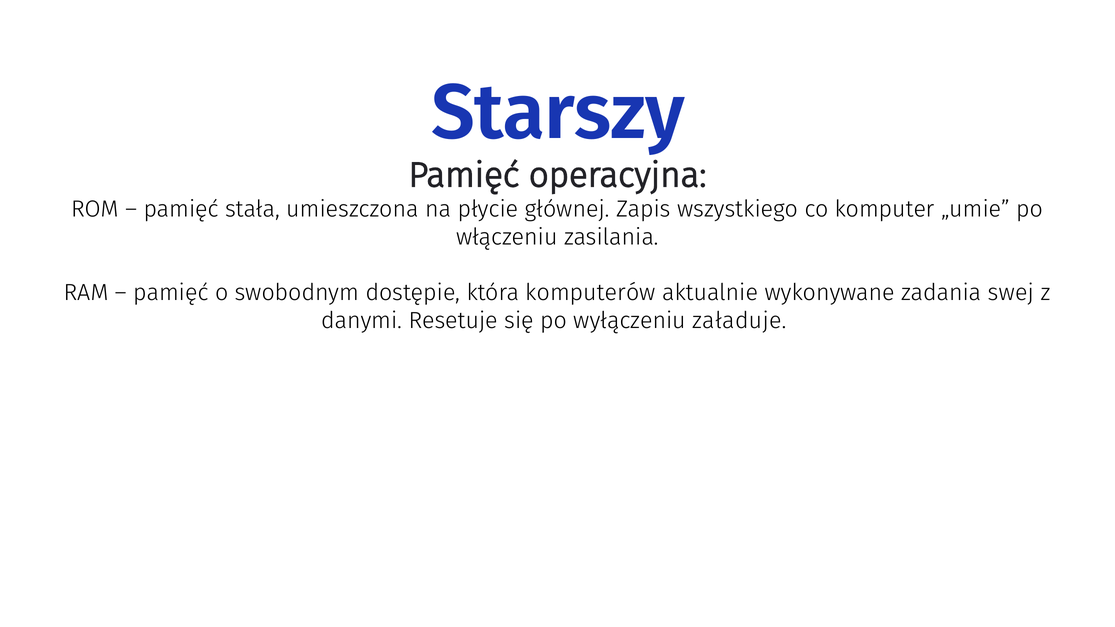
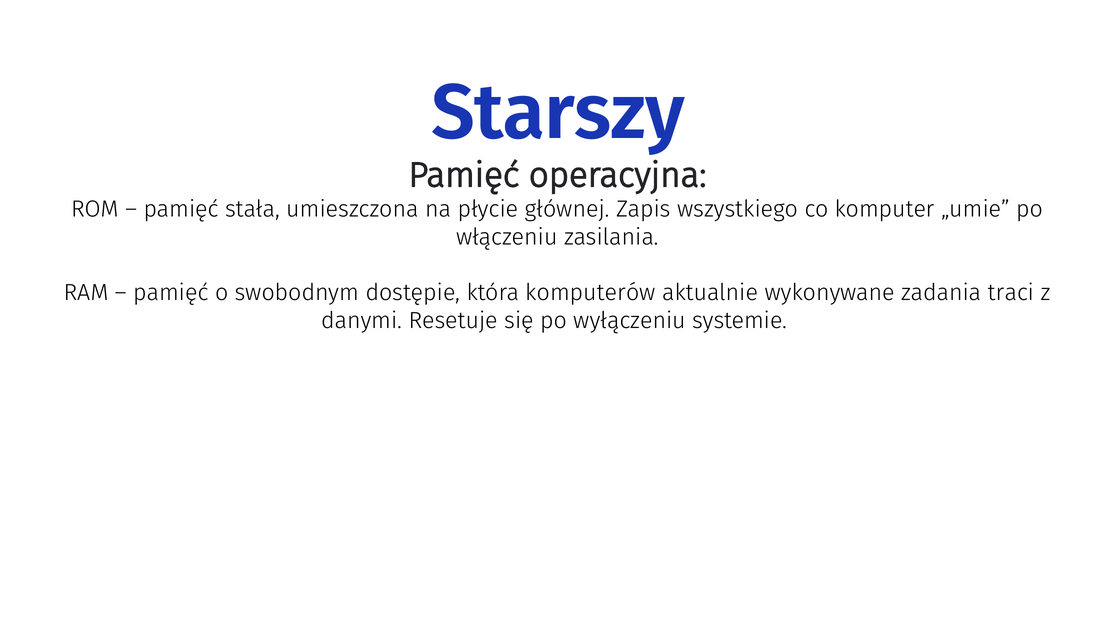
swej: swej -> traci (1011, 293)
załaduje: załaduje -> systemie (740, 321)
